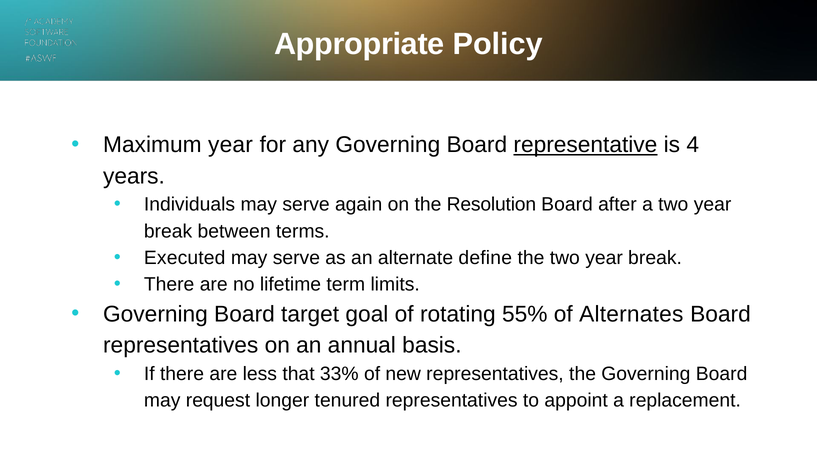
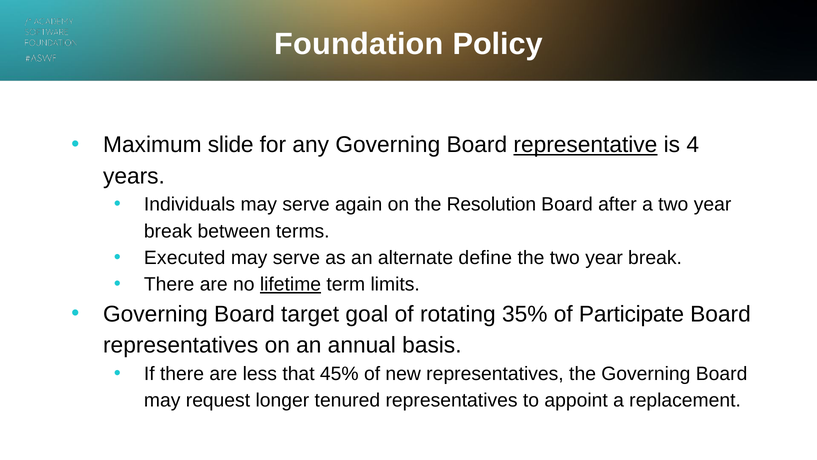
Appropriate: Appropriate -> Foundation (359, 44)
Maximum year: year -> slide (231, 145)
lifetime underline: none -> present (290, 284)
55%: 55% -> 35% (525, 314)
Alternates: Alternates -> Participate (632, 314)
33%: 33% -> 45% (339, 373)
